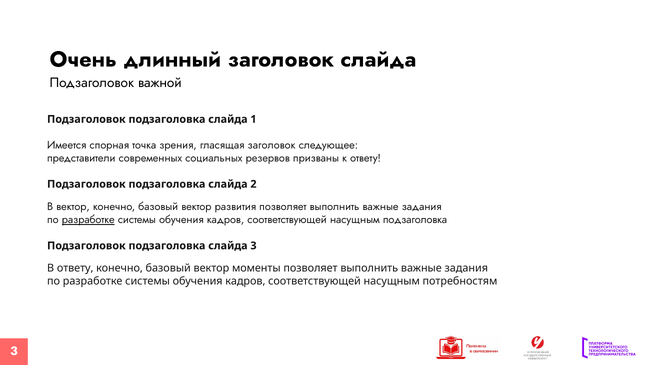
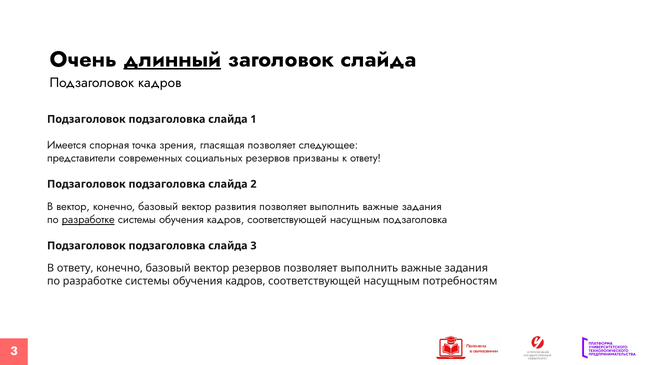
длинный underline: none -> present (172, 59)
Подзаголовок важной: важной -> кадров (160, 83)
гласящая заголовок: заголовок -> позволяет (272, 145)
вектор моменты: моменты -> резервов (256, 269)
